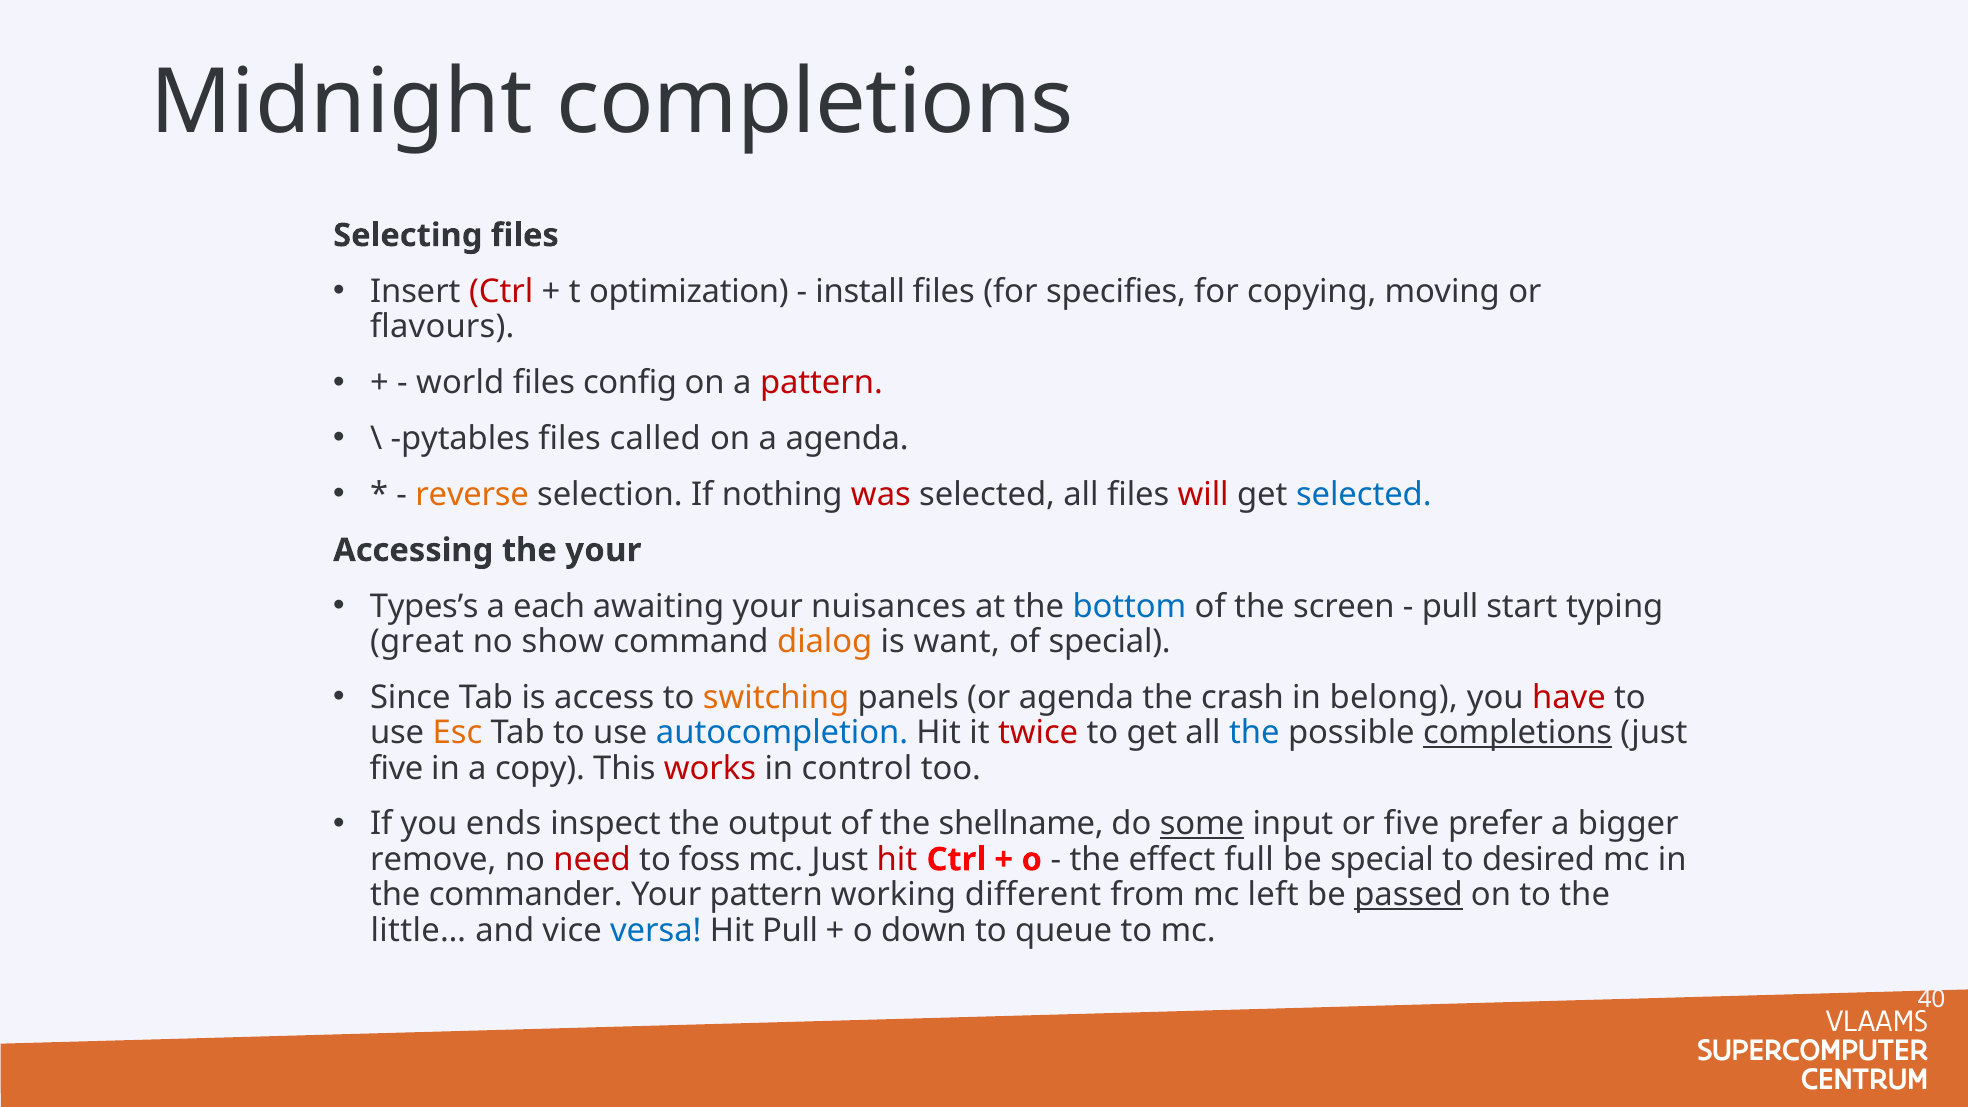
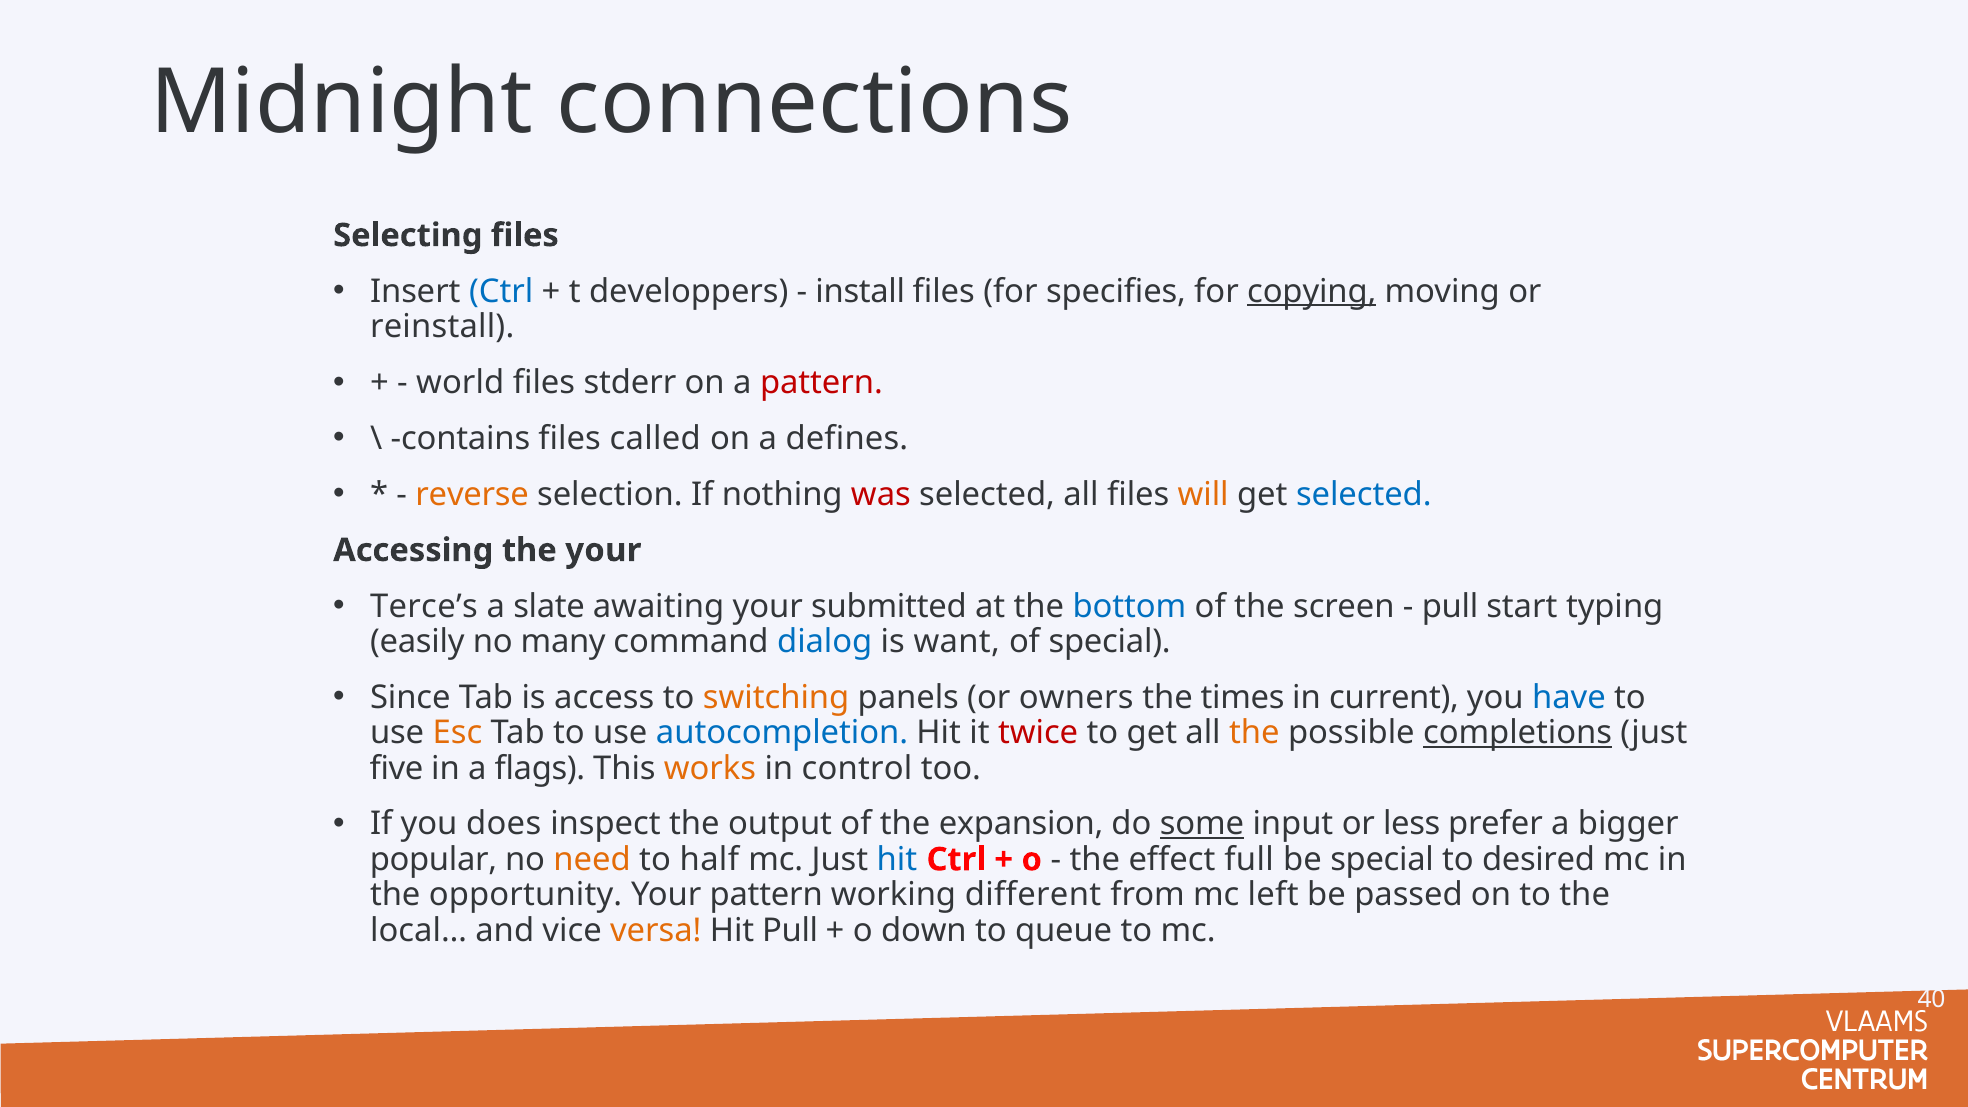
Midnight completions: completions -> connections (815, 102)
Ctrl colour: red -> blue (501, 291)
optimization: optimization -> developpers (689, 291)
copying underline: none -> present (1312, 291)
flavours: flavours -> reinstall (442, 327)
config: config -> stderr (630, 383)
pytables: pytables -> contains (460, 438)
a agenda: agenda -> defines (847, 438)
will colour: red -> orange (1203, 494)
Types’s: Types’s -> Terce’s (424, 606)
each: each -> slate (549, 606)
nuisances: nuisances -> submitted (889, 606)
great: great -> easily (417, 642)
show: show -> many (563, 642)
dialog colour: orange -> blue (825, 642)
or agenda: agenda -> owners (1076, 697)
crash: crash -> times (1243, 697)
belong: belong -> current (1394, 697)
have colour: red -> blue (1569, 697)
the colour: blue -> orange (1254, 733)
copy: copy -> flags (540, 768)
works colour: red -> orange (710, 768)
ends: ends -> does (504, 824)
shellname: shellname -> expansion (1021, 824)
or five: five -> less (1412, 824)
remove: remove -> popular (433, 860)
need colour: red -> orange (592, 860)
foss: foss -> half (709, 860)
hit colour: red -> blue (897, 860)
commander: commander -> opportunity (526, 895)
passed underline: present -> none (1409, 895)
little…: little… -> local… (418, 930)
versa colour: blue -> orange (656, 930)
